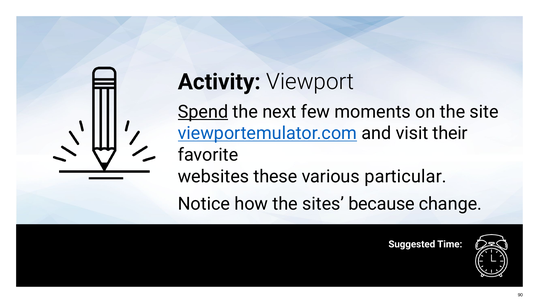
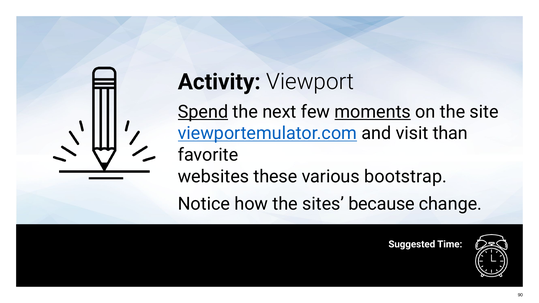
moments underline: none -> present (373, 112)
their: their -> than (450, 133)
particular: particular -> bootstrap (406, 177)
